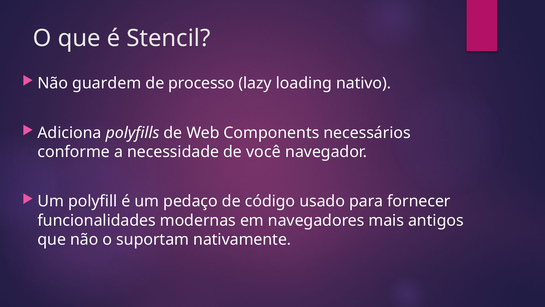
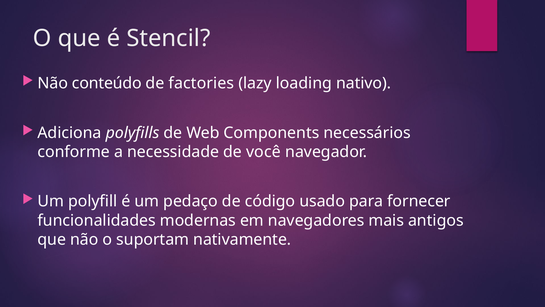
guardem: guardem -> conteúdo (107, 83)
processo: processo -> factories (201, 83)
